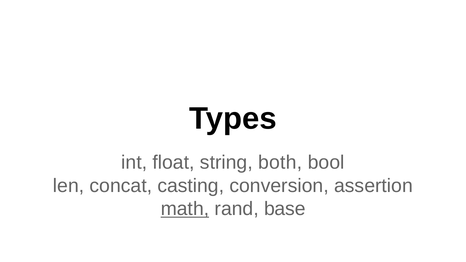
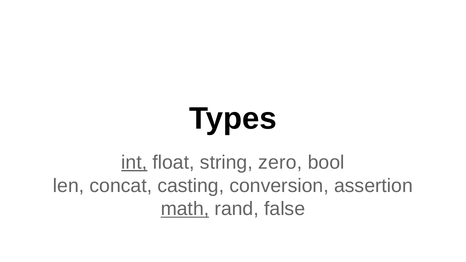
int underline: none -> present (134, 162)
both: both -> zero (280, 162)
base: base -> false (285, 209)
